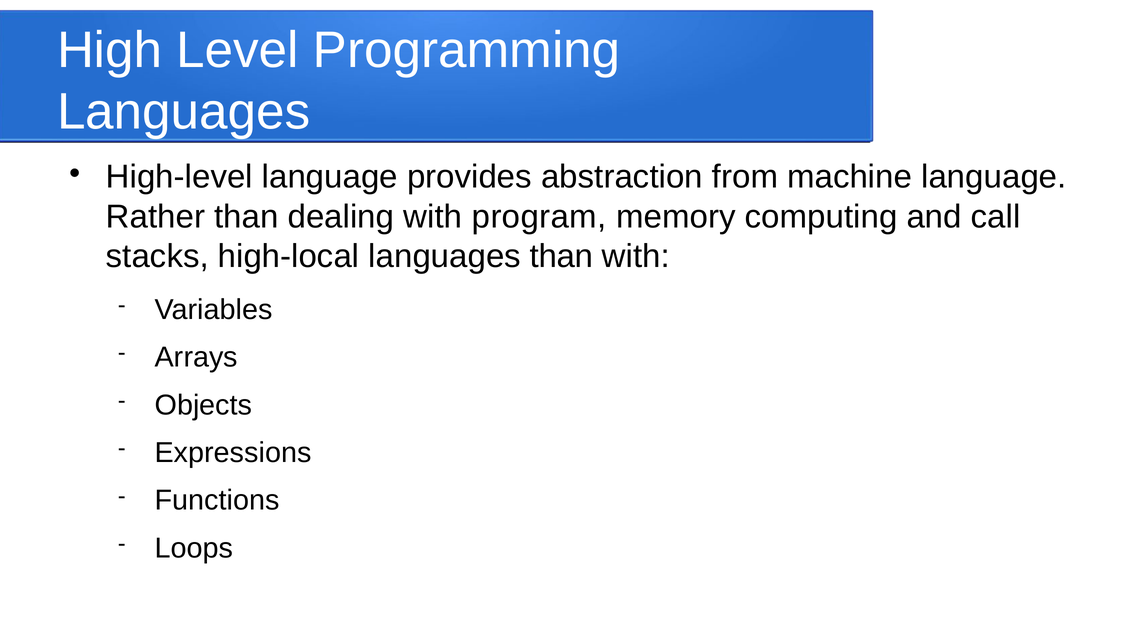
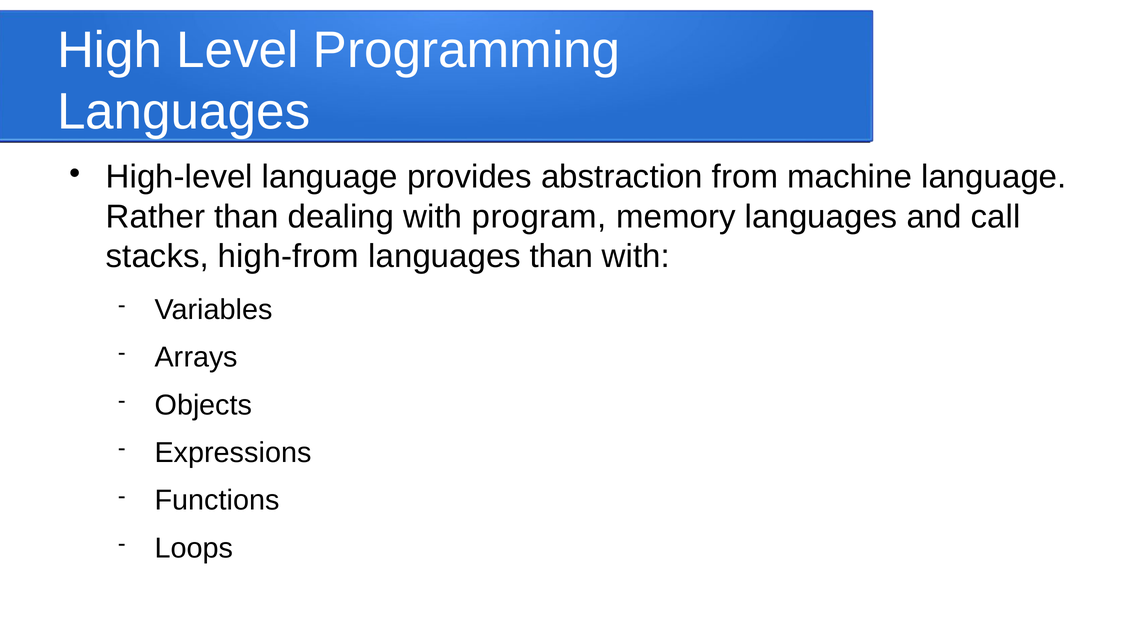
memory computing: computing -> languages (821, 217)
high-local: high-local -> high-from (288, 256)
